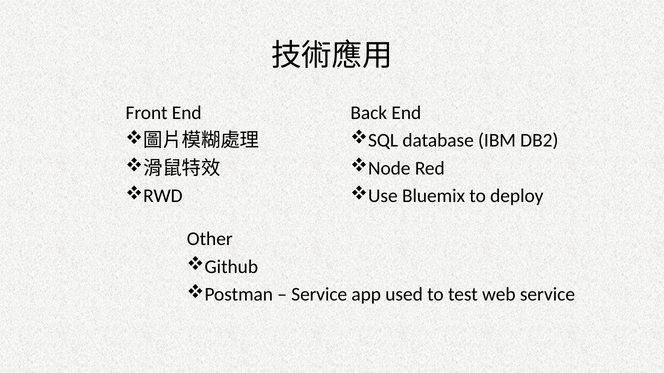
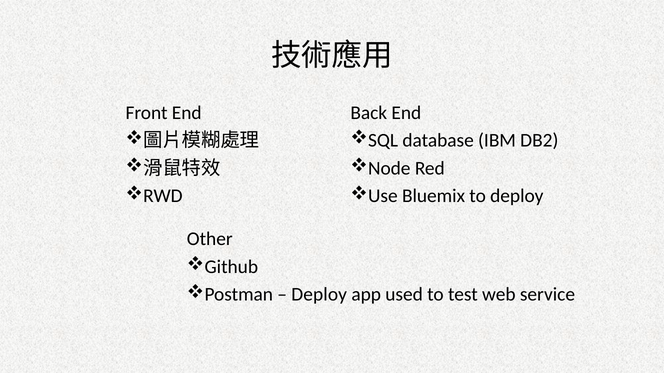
Service: Service -> Deploy (319, 295)
